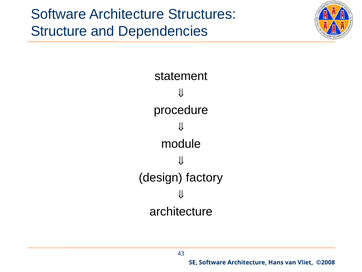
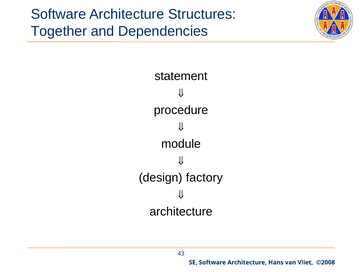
Structure: Structure -> Together (59, 31)
